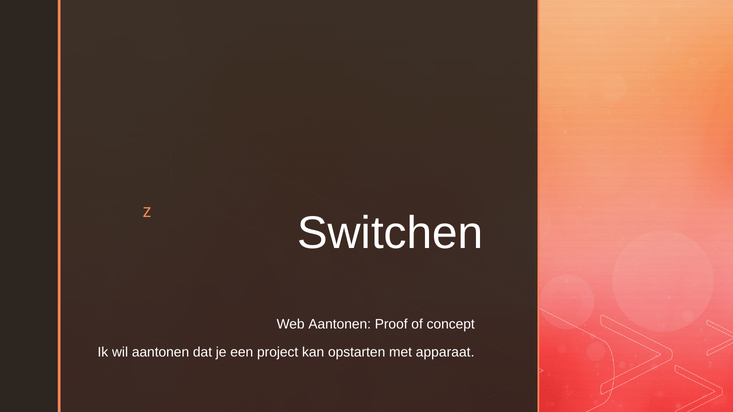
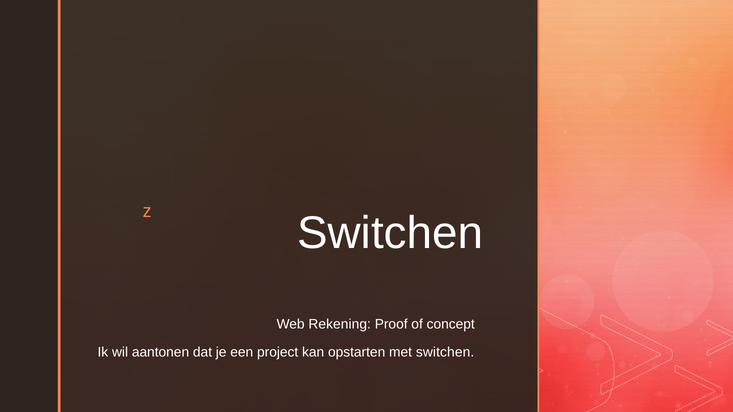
Web Aantonen: Aantonen -> Rekening (340, 324)
met apparaat: apparaat -> switchen (445, 352)
